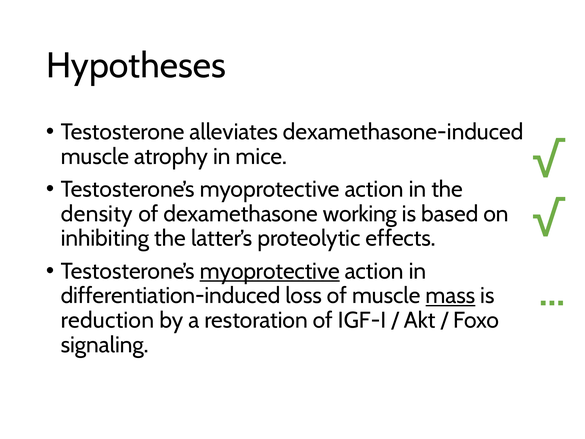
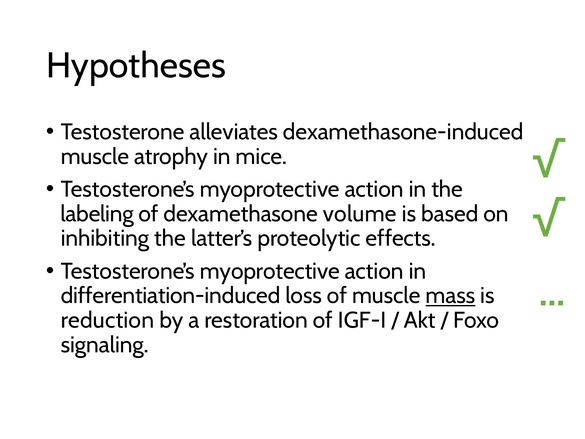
density: density -> labeling (97, 214)
working: working -> volume (360, 214)
myoprotective underline: present -> none (270, 271)
